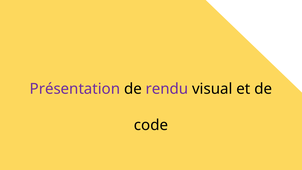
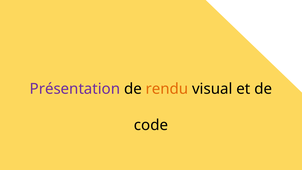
rendu colour: purple -> orange (167, 89)
